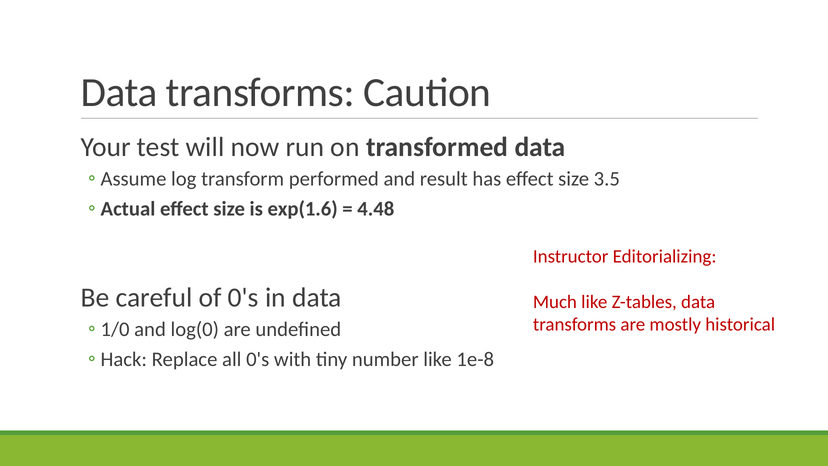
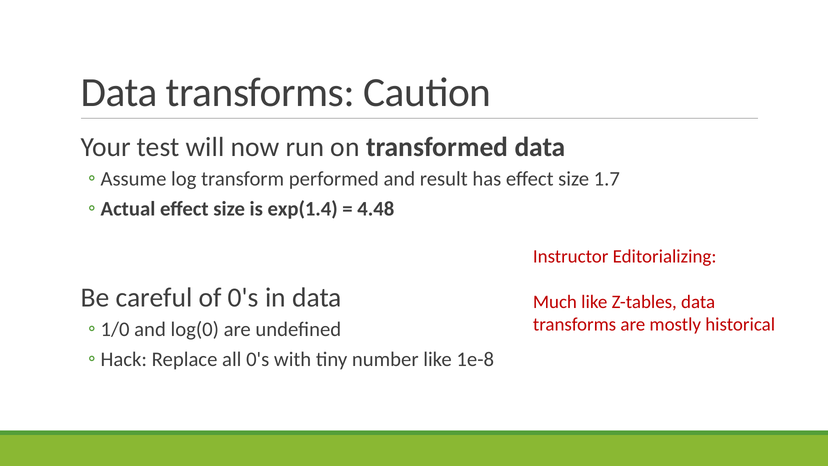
3.5: 3.5 -> 1.7 (607, 179)
exp(1.6: exp(1.6 -> exp(1.4 (303, 209)
